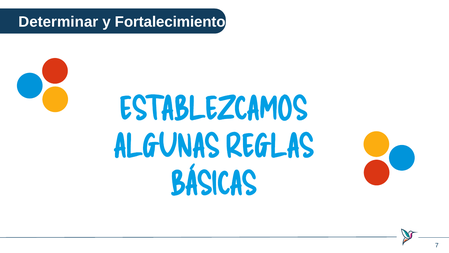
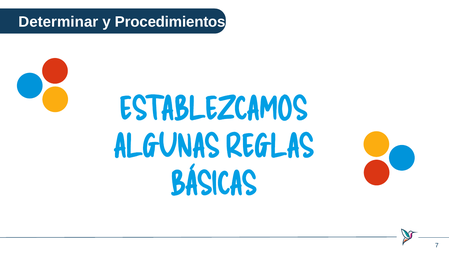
Fortalecimiento: Fortalecimiento -> Procedimientos (170, 22)
